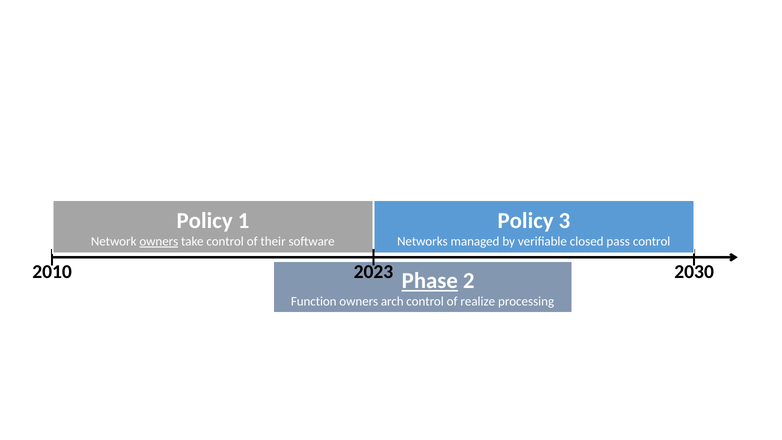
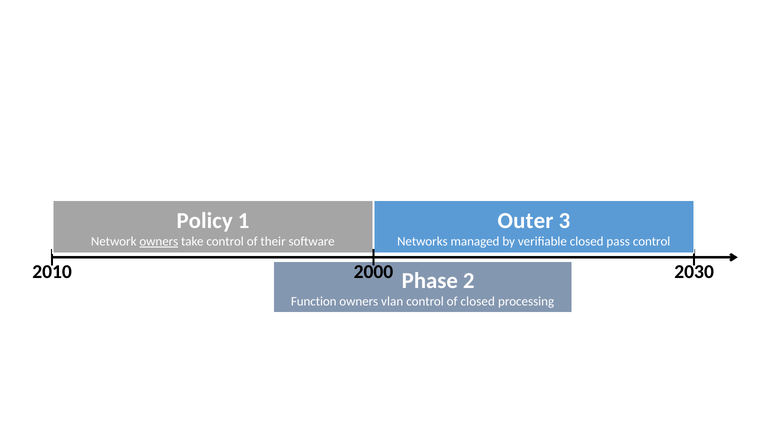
Policy: Policy -> Outer (525, 221)
2023: 2023 -> 2000 (373, 272)
Phase underline: present -> none (430, 281)
arch: arch -> vlan (392, 302)
of realize: realize -> closed (478, 302)
